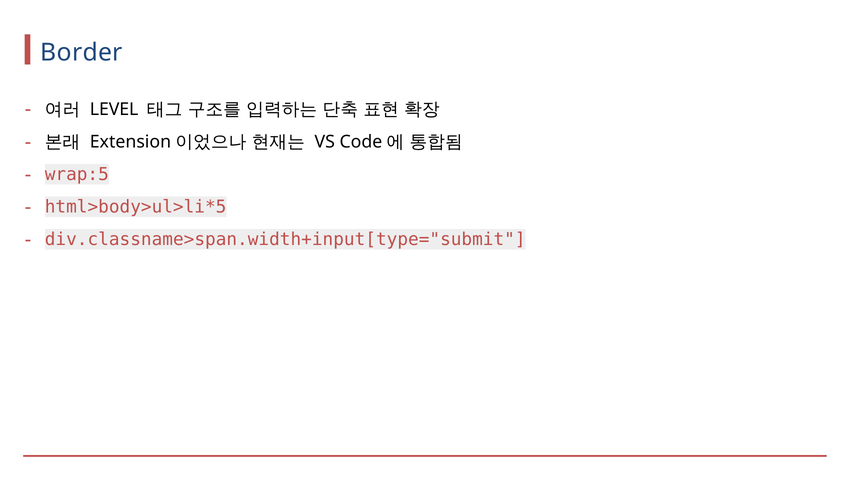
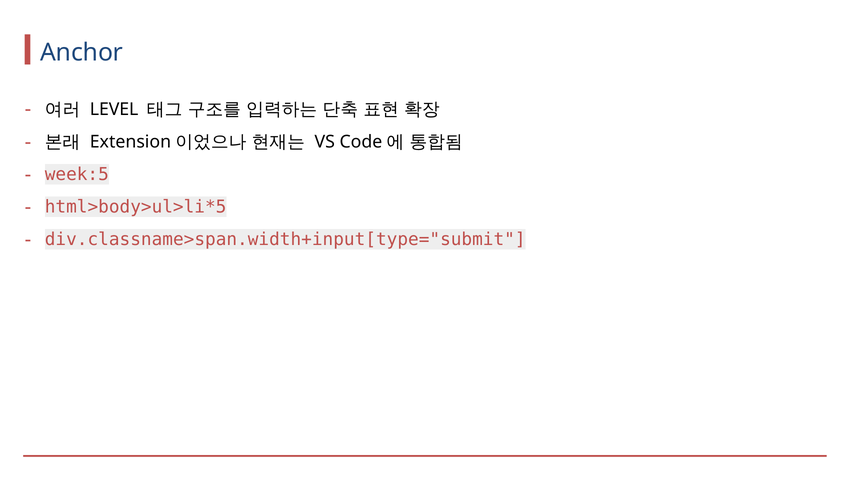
Border: Border -> Anchor (82, 53)
wrap:5: wrap:5 -> week:5 (77, 175)
